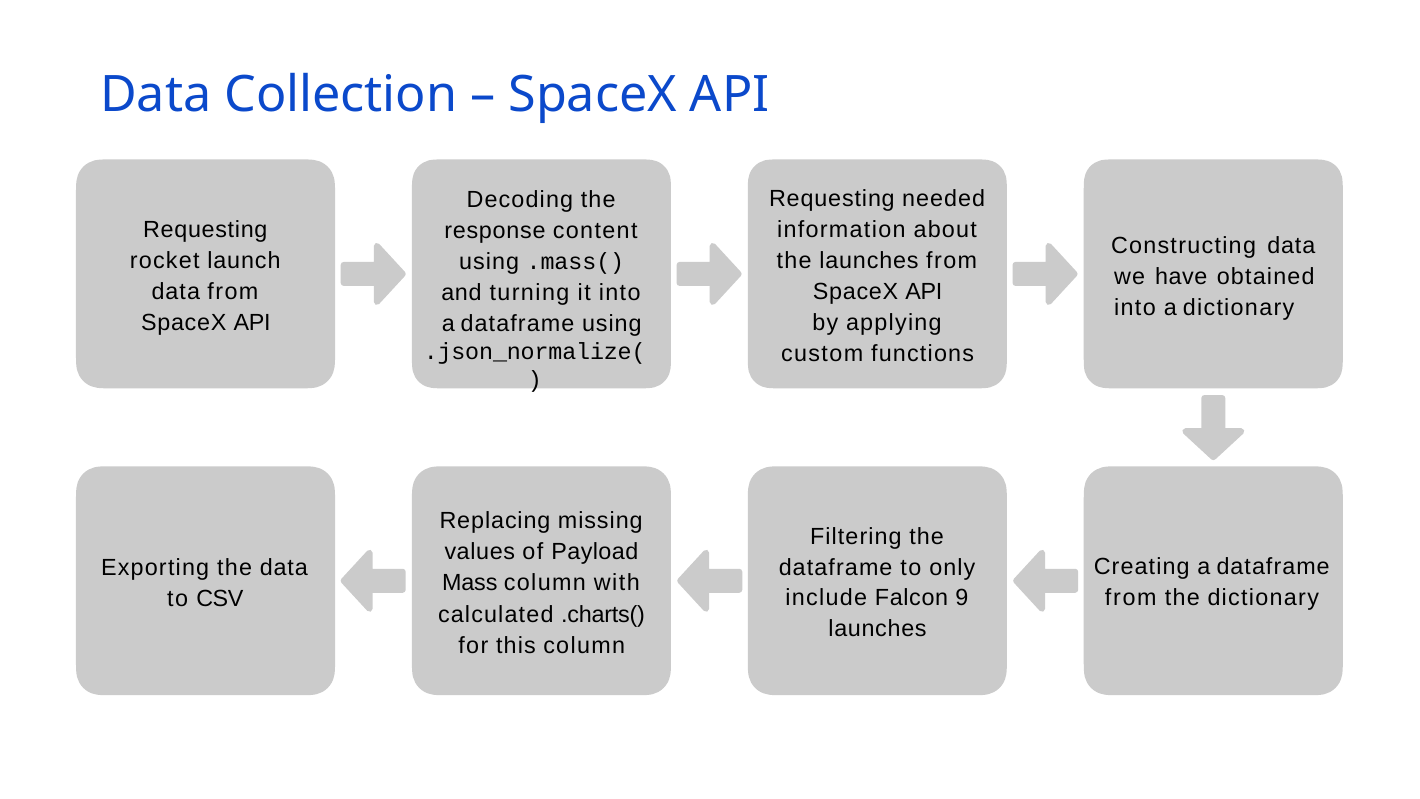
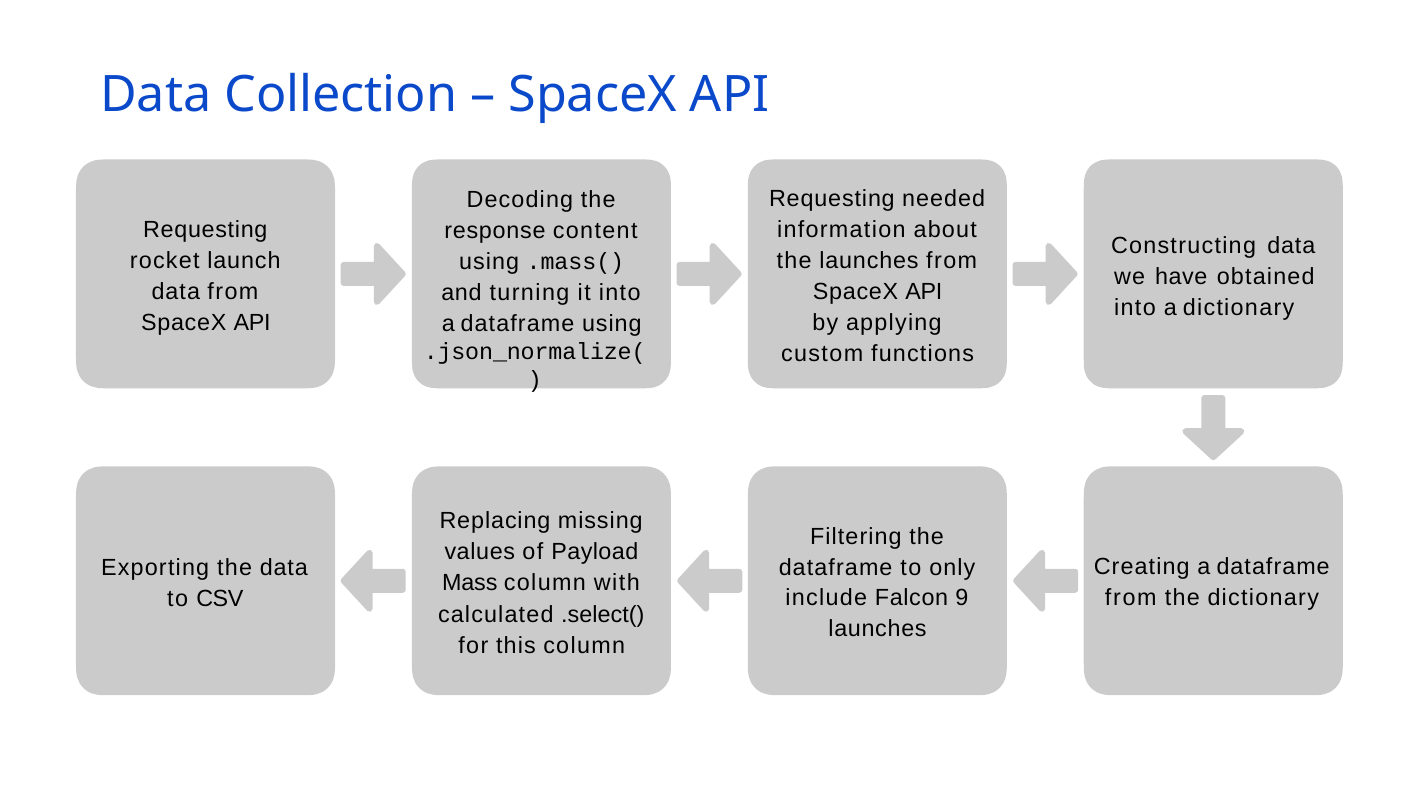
.charts(: .charts( -> .select( (603, 614)
